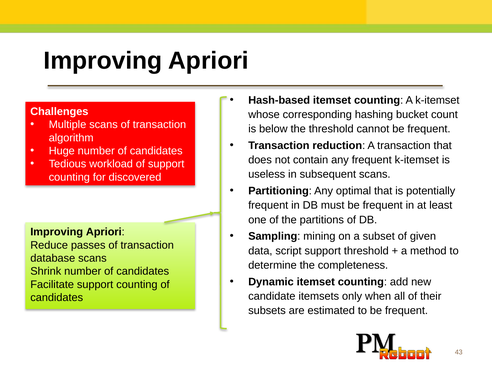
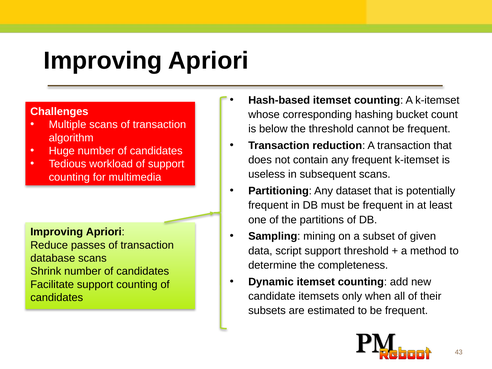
discovered: discovered -> multimedia (135, 177)
optimal: optimal -> dataset (354, 191)
